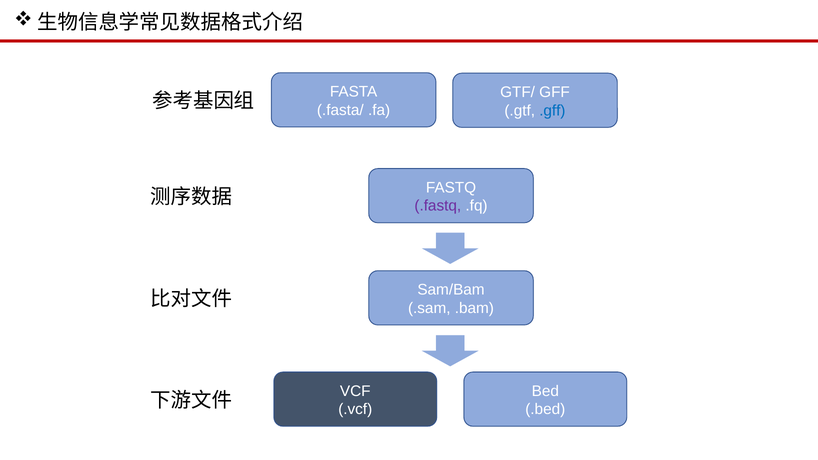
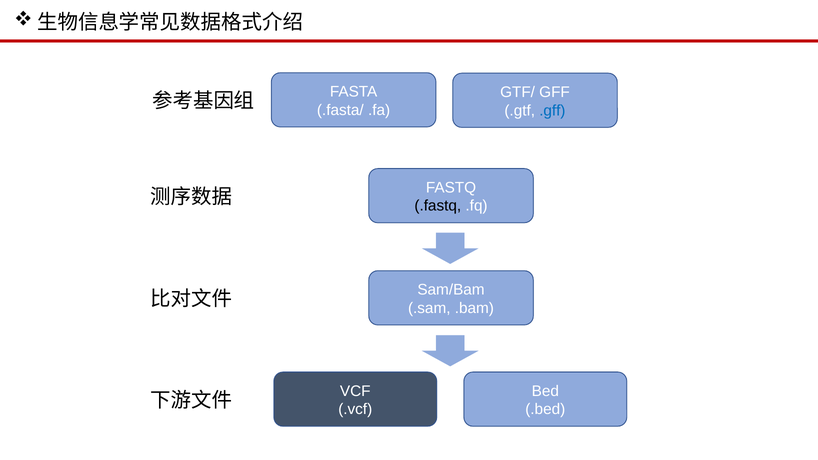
.fastq colour: purple -> black (438, 206)
